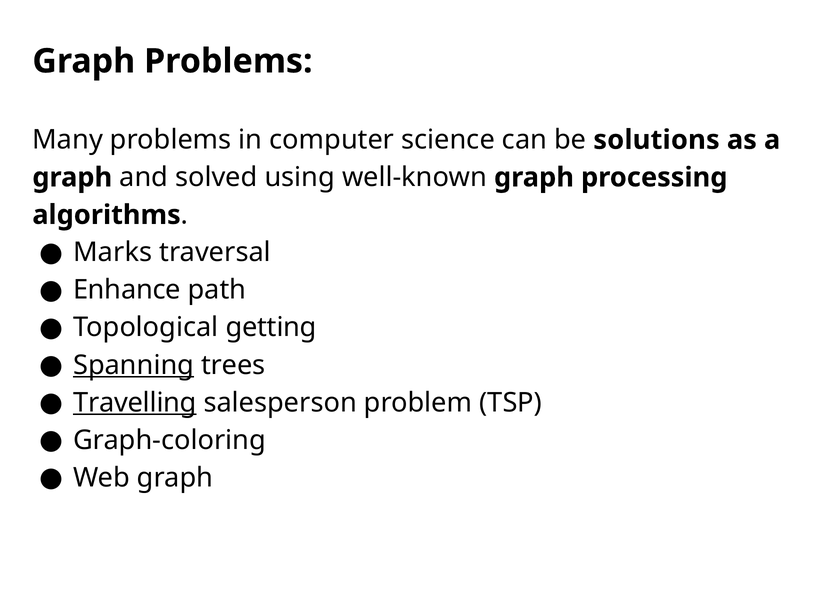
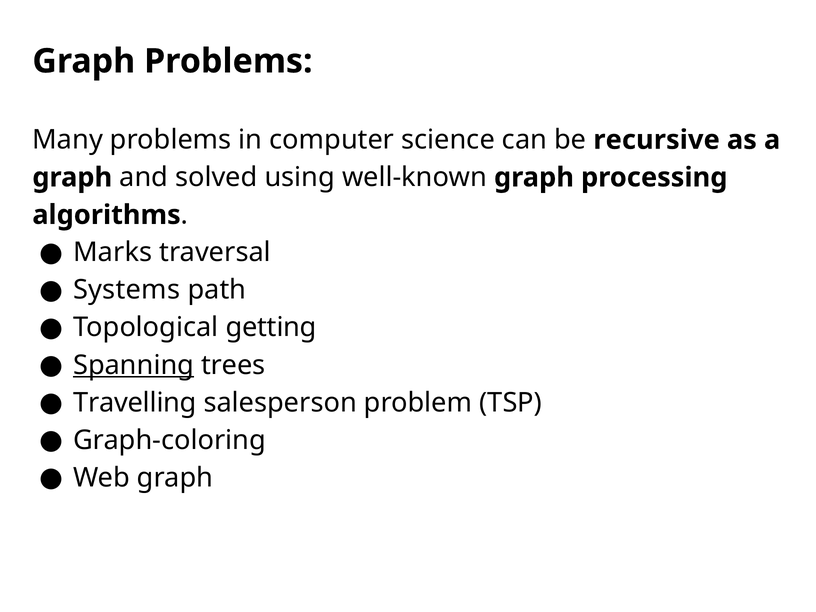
solutions: solutions -> recursive (657, 140)
Enhance: Enhance -> Systems (127, 290)
Travelling underline: present -> none (135, 403)
